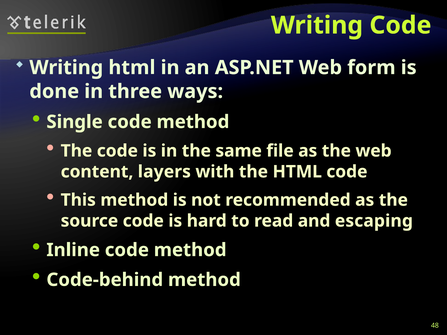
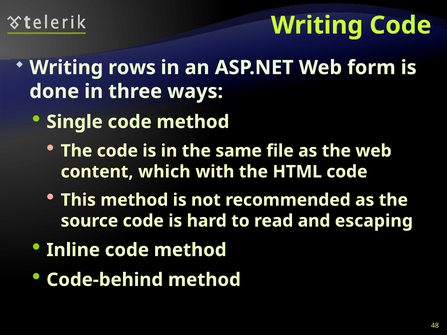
Writing html: html -> rows (132, 68)
layers: layers -> which (164, 172)
